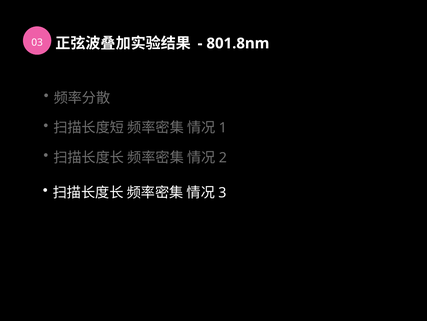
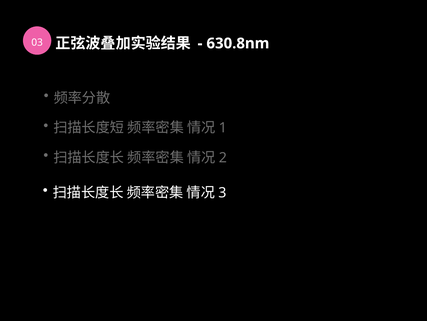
801.8nm: 801.8nm -> 630.8nm (238, 43)
